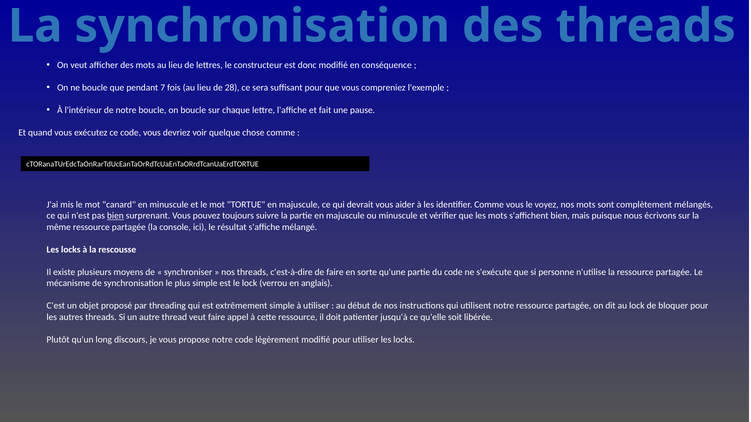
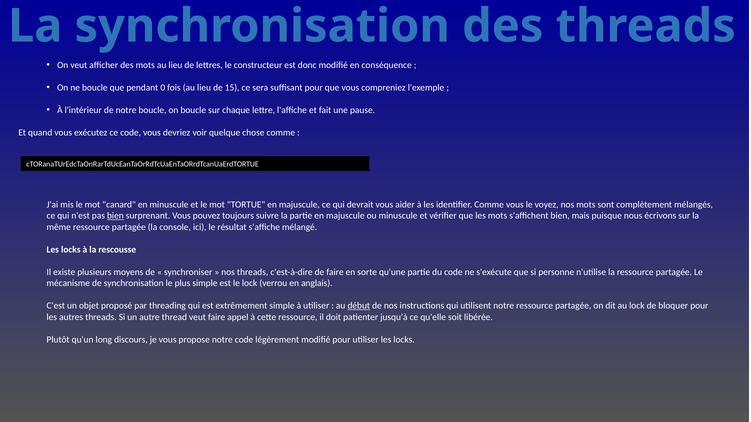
7: 7 -> 0 (163, 88)
28: 28 -> 15 (232, 88)
début underline: none -> present (359, 306)
